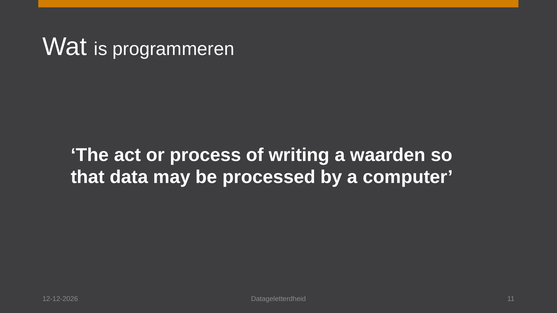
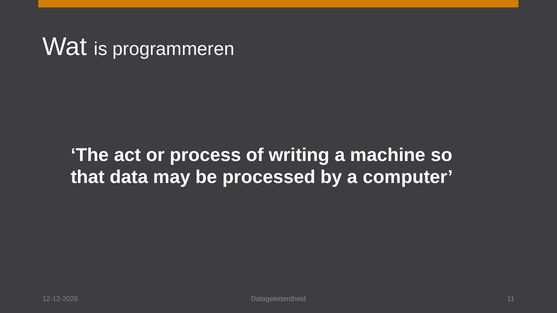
waarden: waarden -> machine (388, 155)
